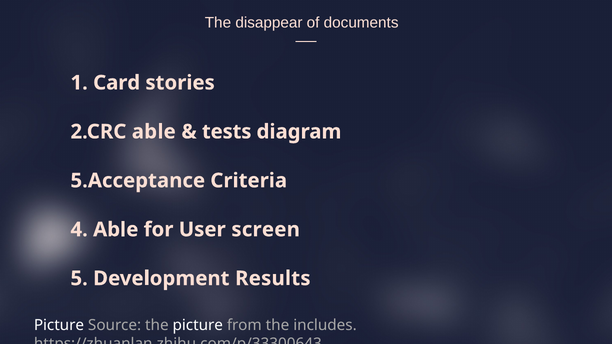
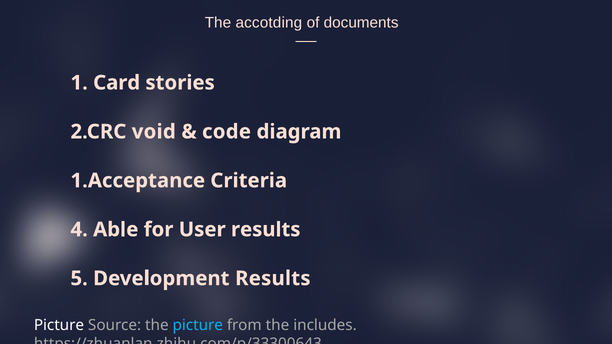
disappear: disappear -> accotding (269, 23)
2.CRC able: able -> void (154, 132)
tests: tests -> code (226, 132)
5.Acceptance: 5.Acceptance -> 1.Acceptance (138, 181)
User screen: screen -> results (266, 230)
picture colour: white -> light blue (198, 326)
